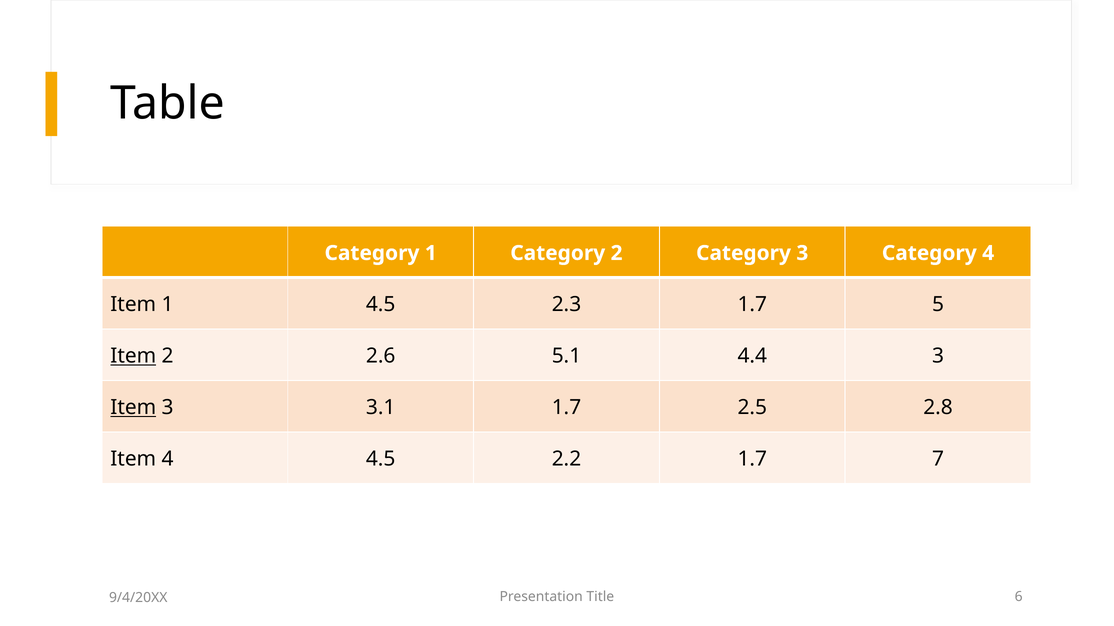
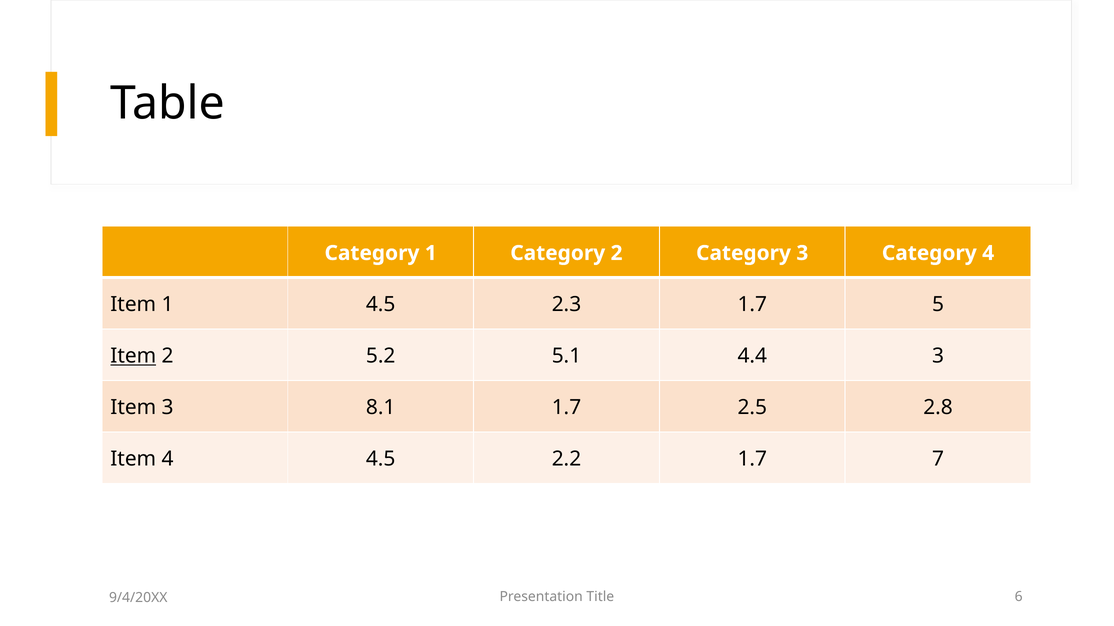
2.6: 2.6 -> 5.2 (381, 356)
Item underline: present -> none (133, 408)
3.1: 3.1 -> 8.1 (381, 408)
